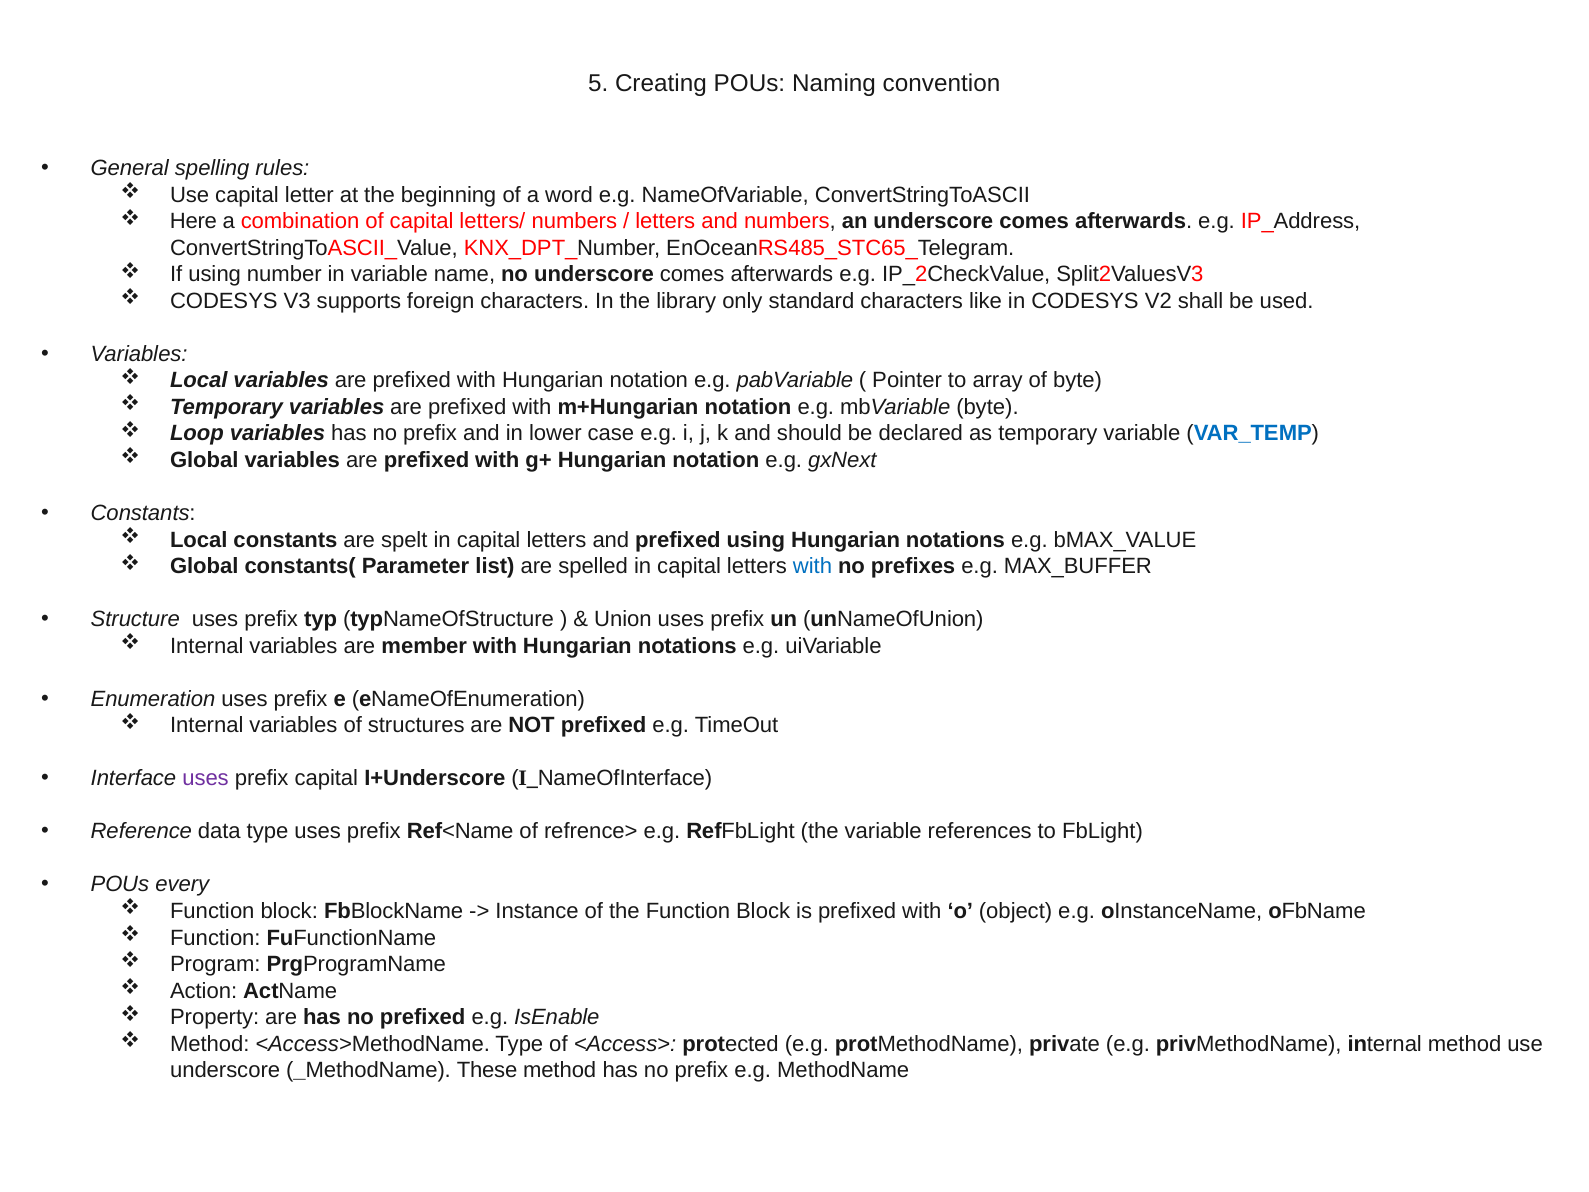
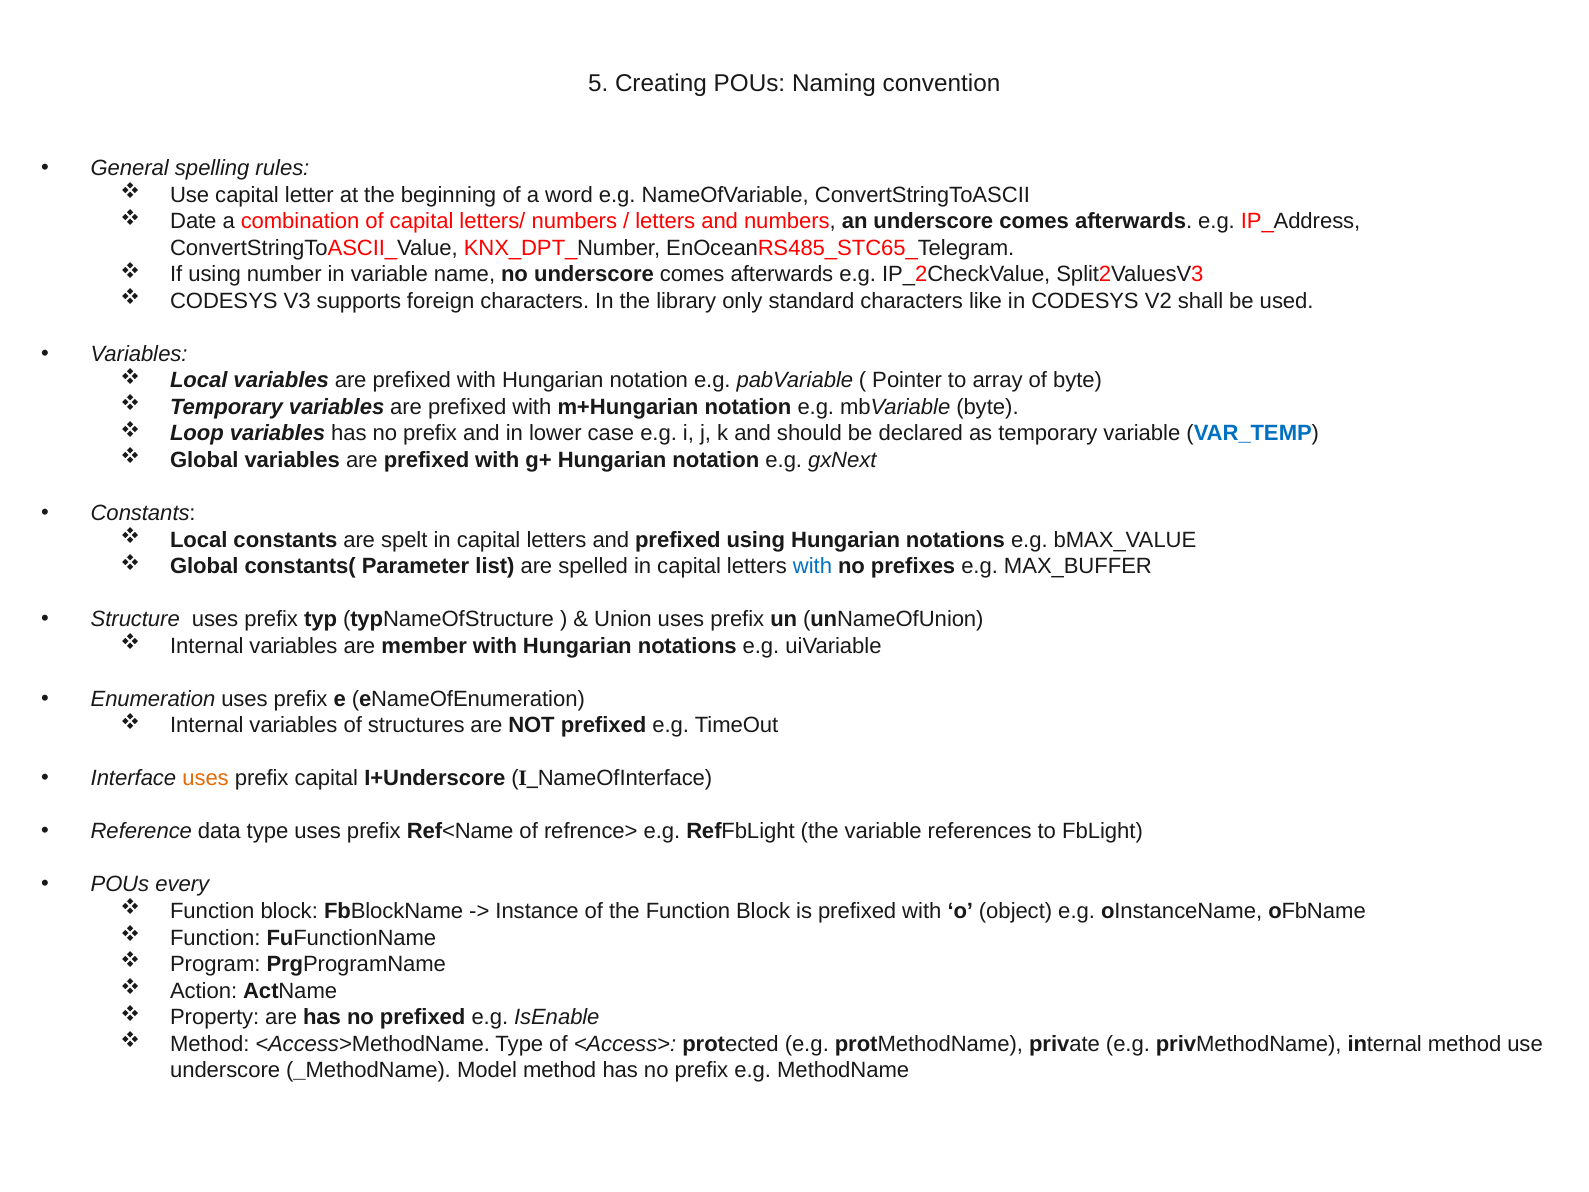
Here: Here -> Date (193, 221)
uses colour: purple -> orange (206, 778)
These: These -> Model (487, 1070)
